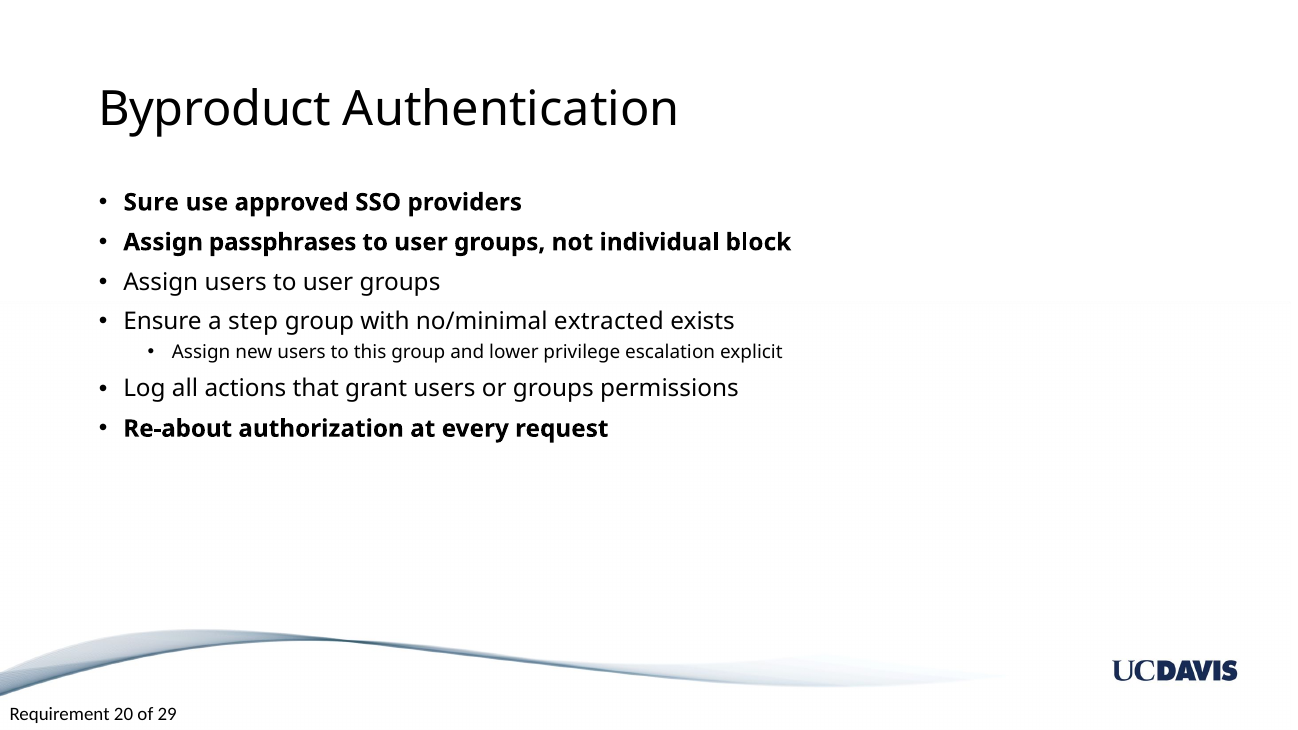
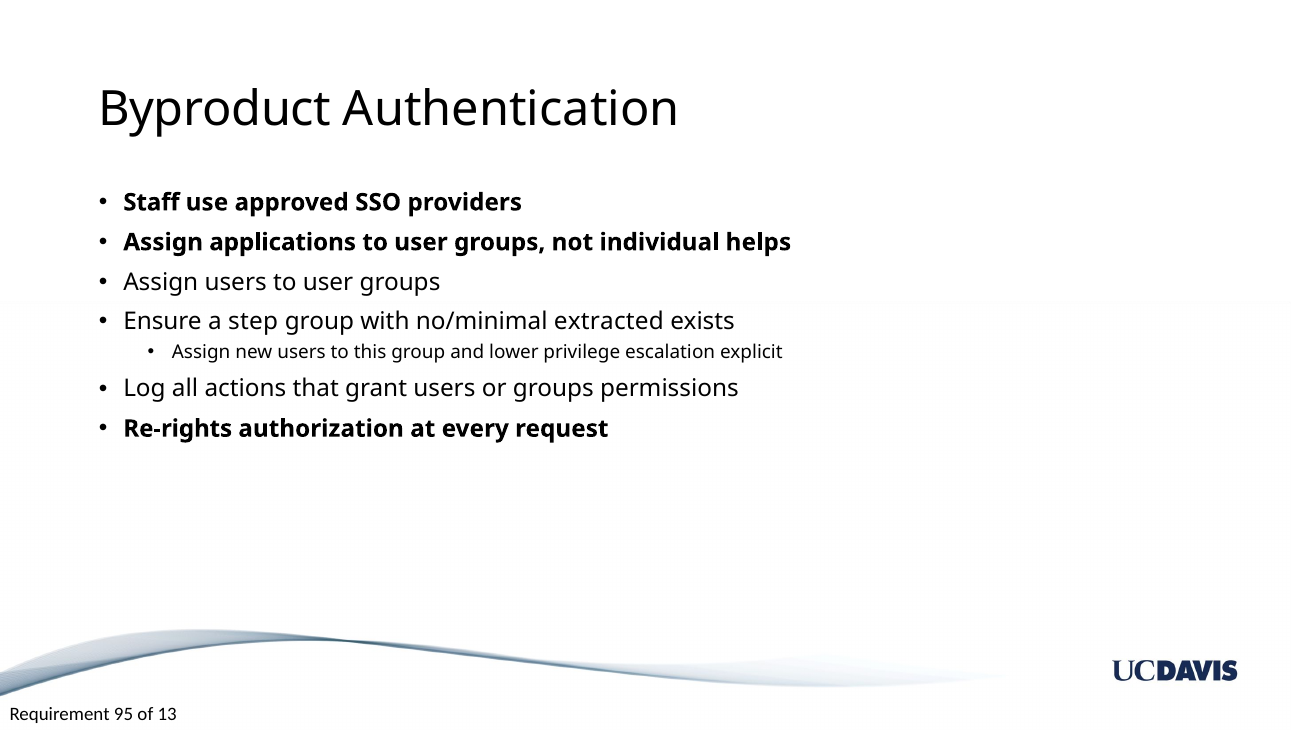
Sure: Sure -> Staff (151, 202)
passphrases: passphrases -> applications (283, 242)
block: block -> helps (758, 242)
Re-about: Re-about -> Re-rights (178, 429)
20: 20 -> 95 (124, 715)
29: 29 -> 13 (167, 715)
